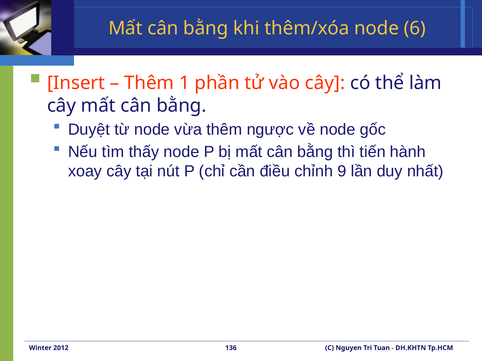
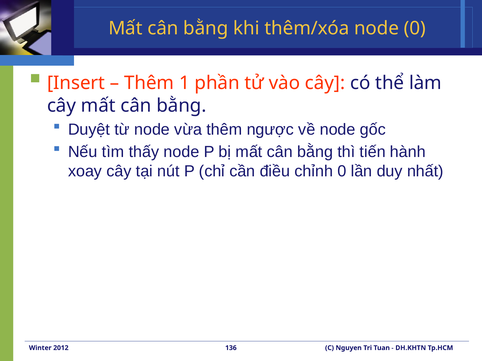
node 6: 6 -> 0 (415, 28)
chỉnh 9: 9 -> 0 (342, 171)
